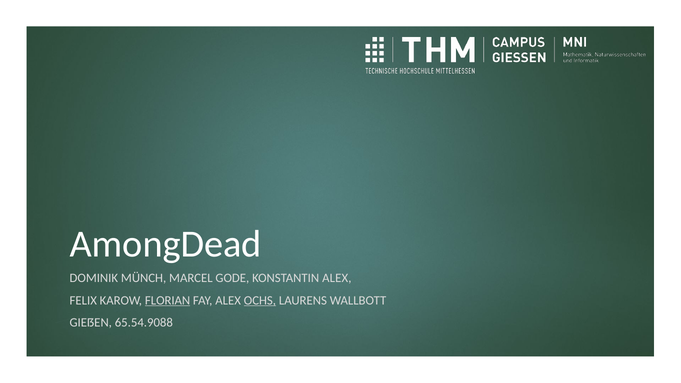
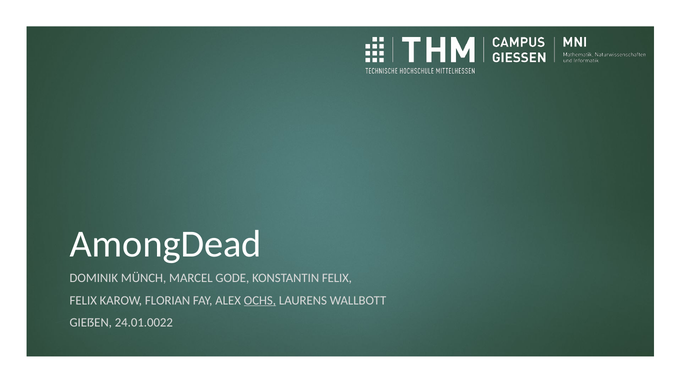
KONSTANTIN ALEX: ALEX -> FELIX (337, 278)
FLORIAN underline: present -> none (168, 300)
65.54.9088: 65.54.9088 -> 24.01.0022 (144, 323)
